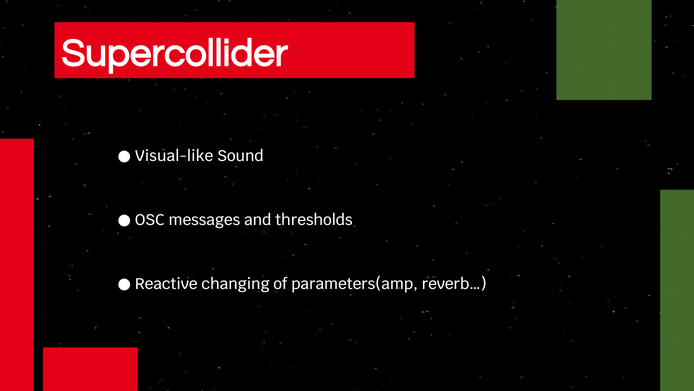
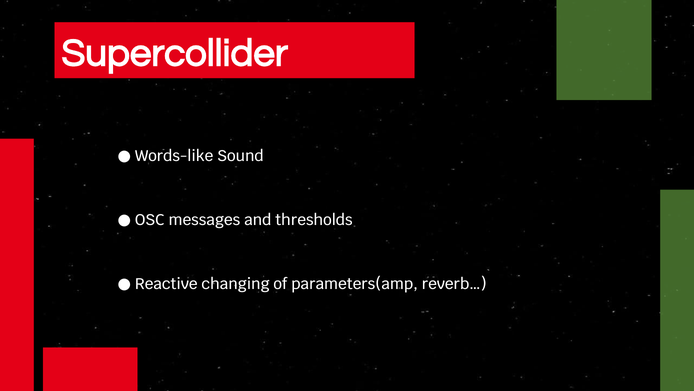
Visual-like: Visual-like -> Words-like (174, 156)
